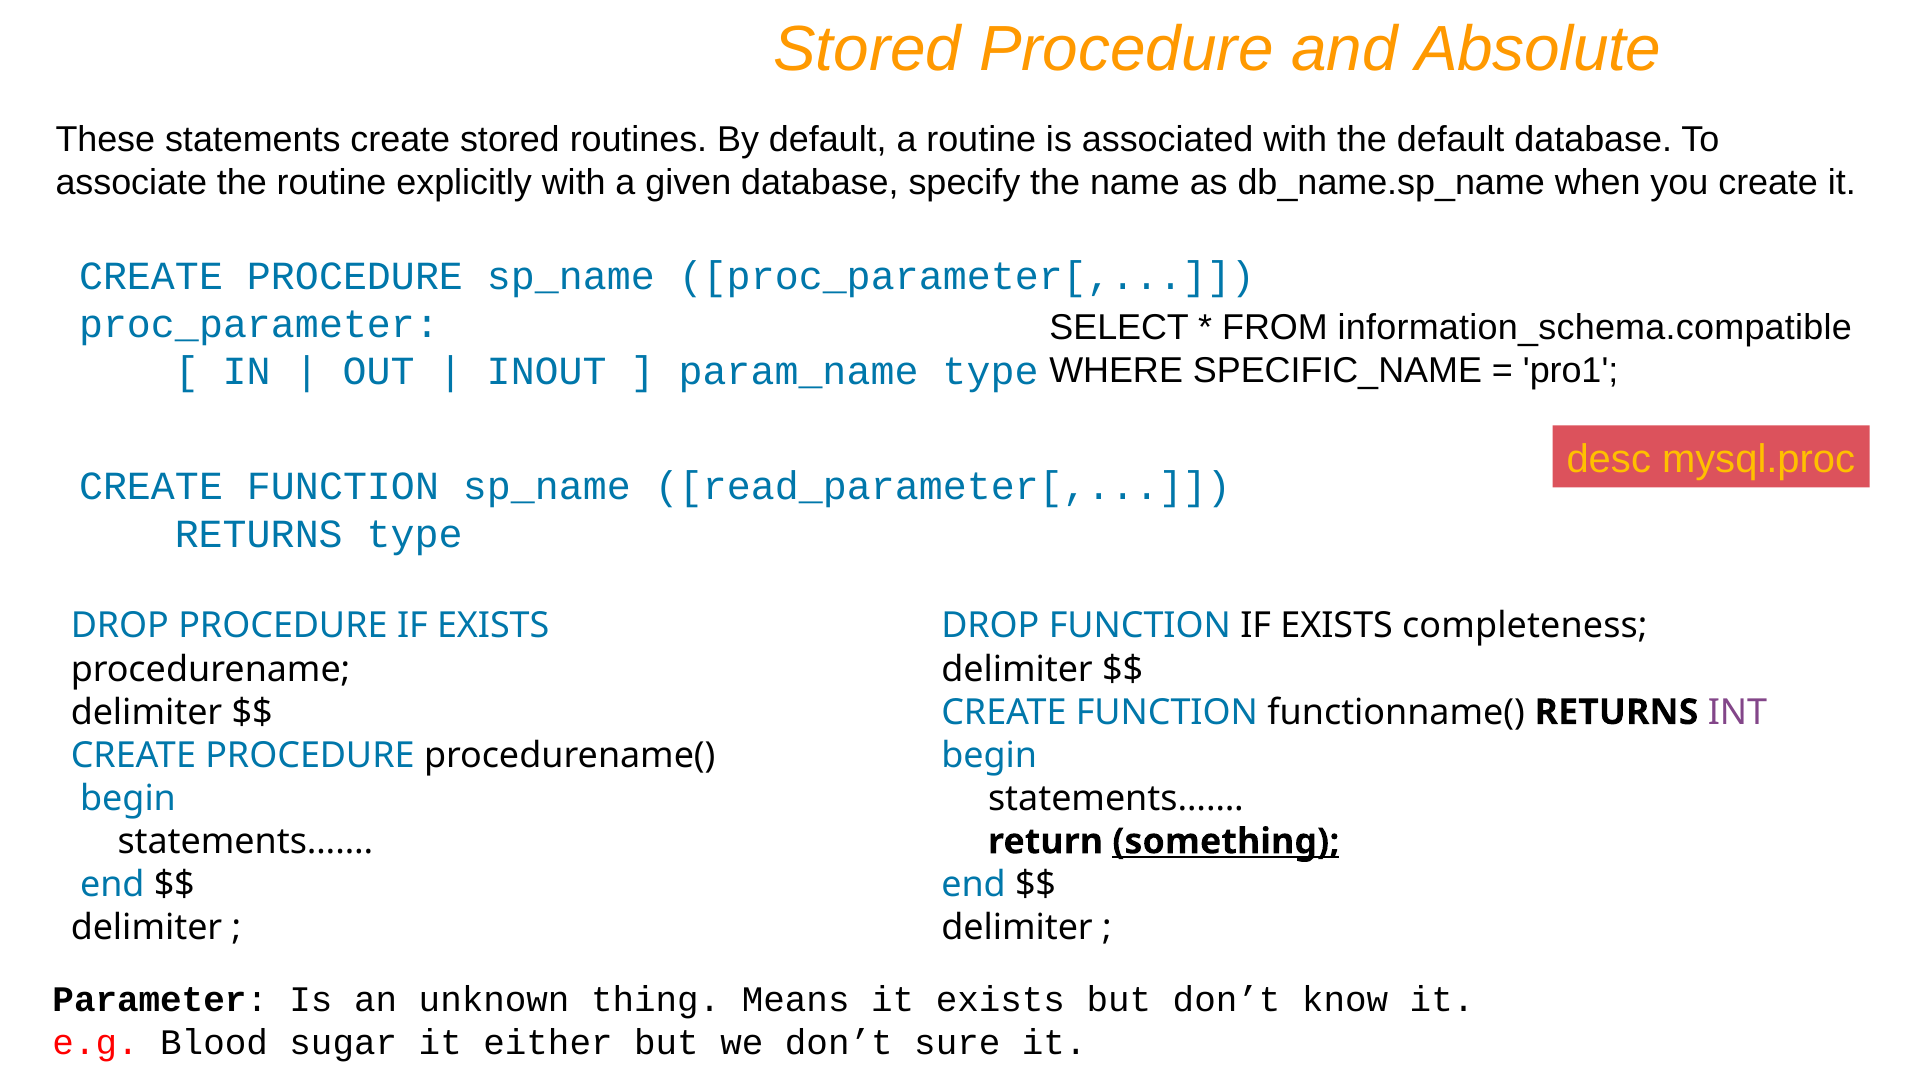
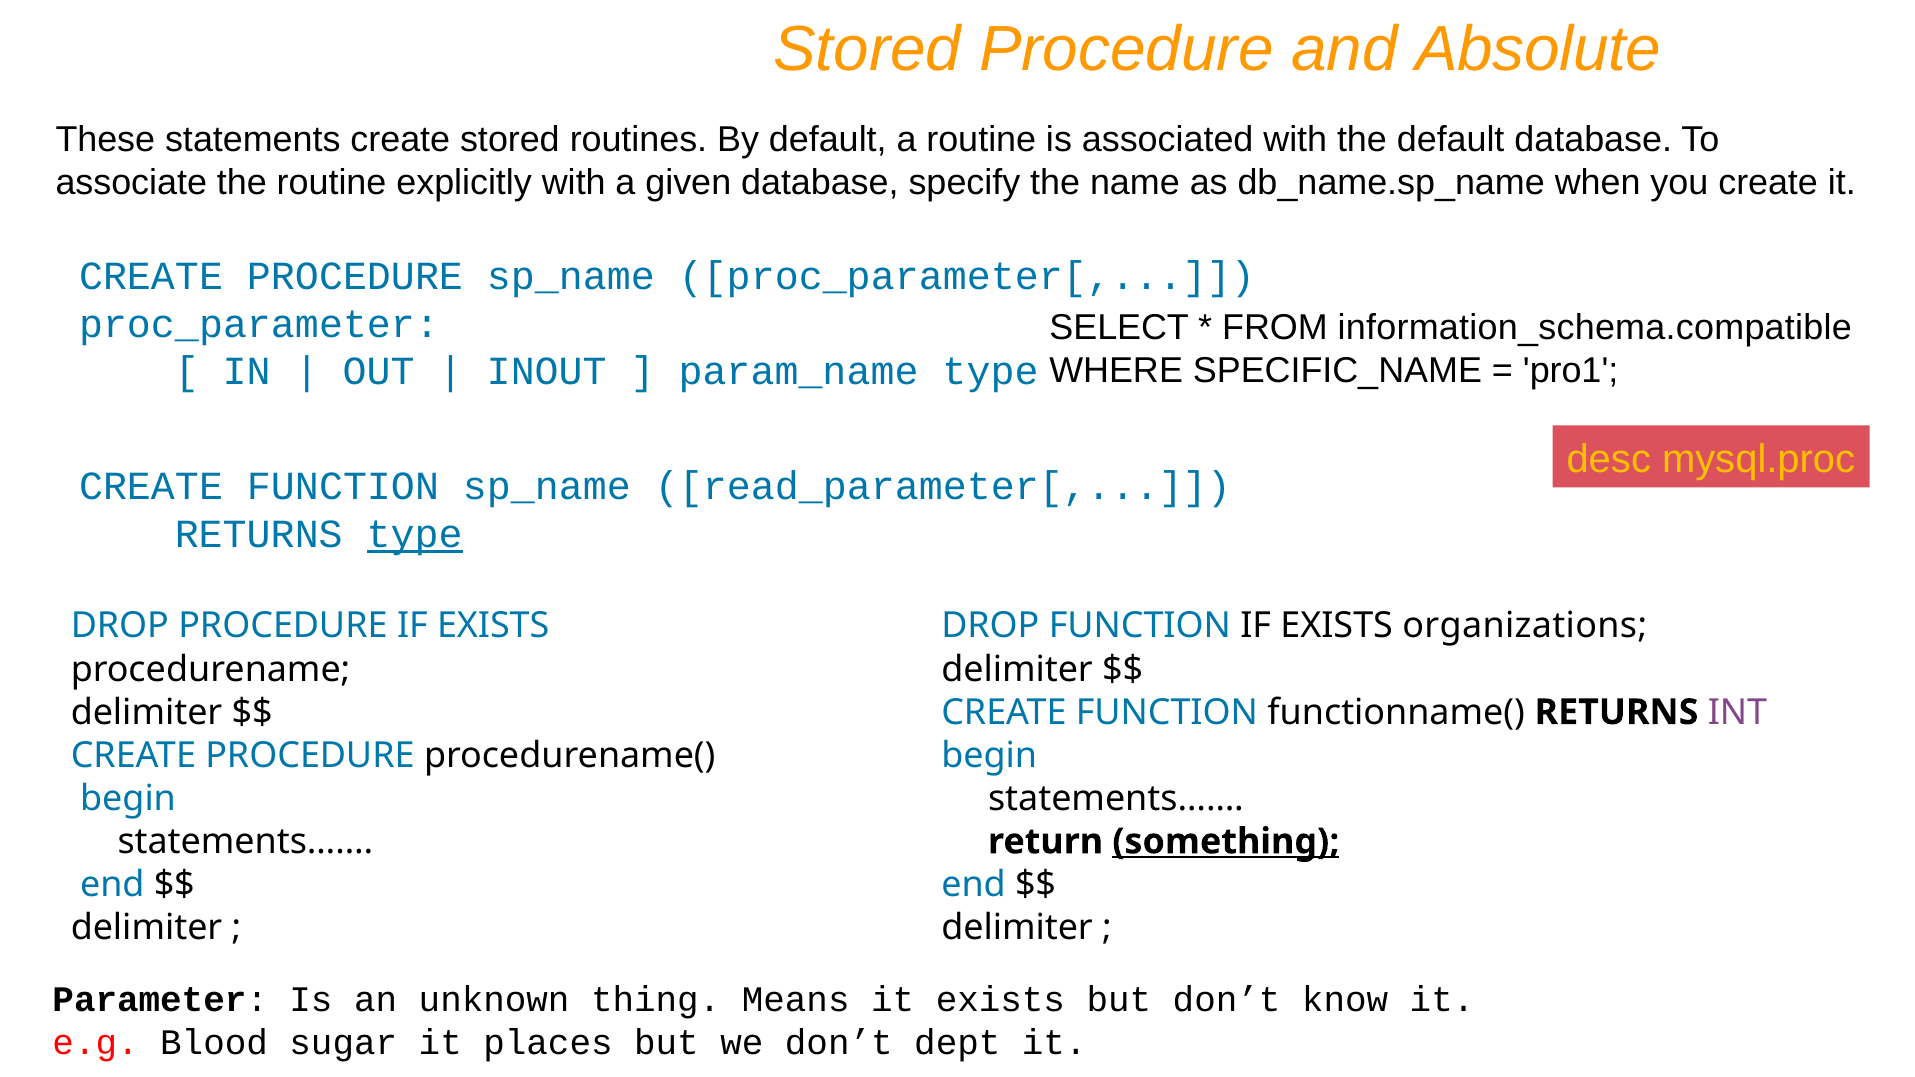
type underline: none -> present (415, 535)
completeness: completeness -> organizations (1525, 626)
either: either -> places (548, 1043)
sure: sure -> dept (957, 1043)
